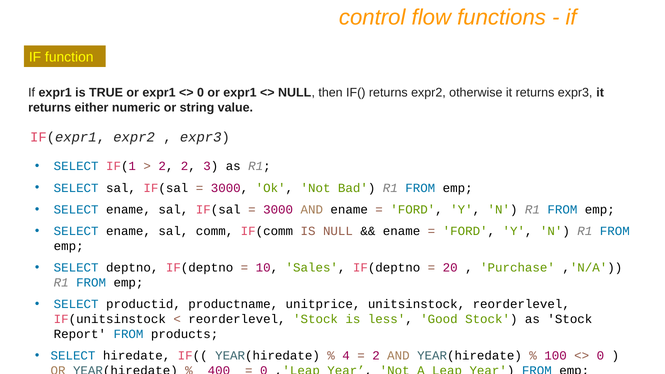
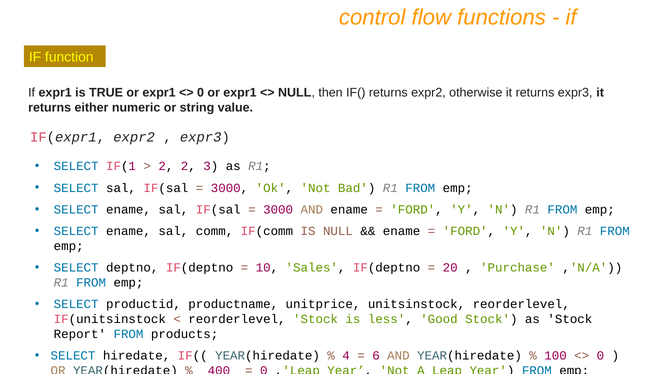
2: 2 -> 6 (376, 356)
